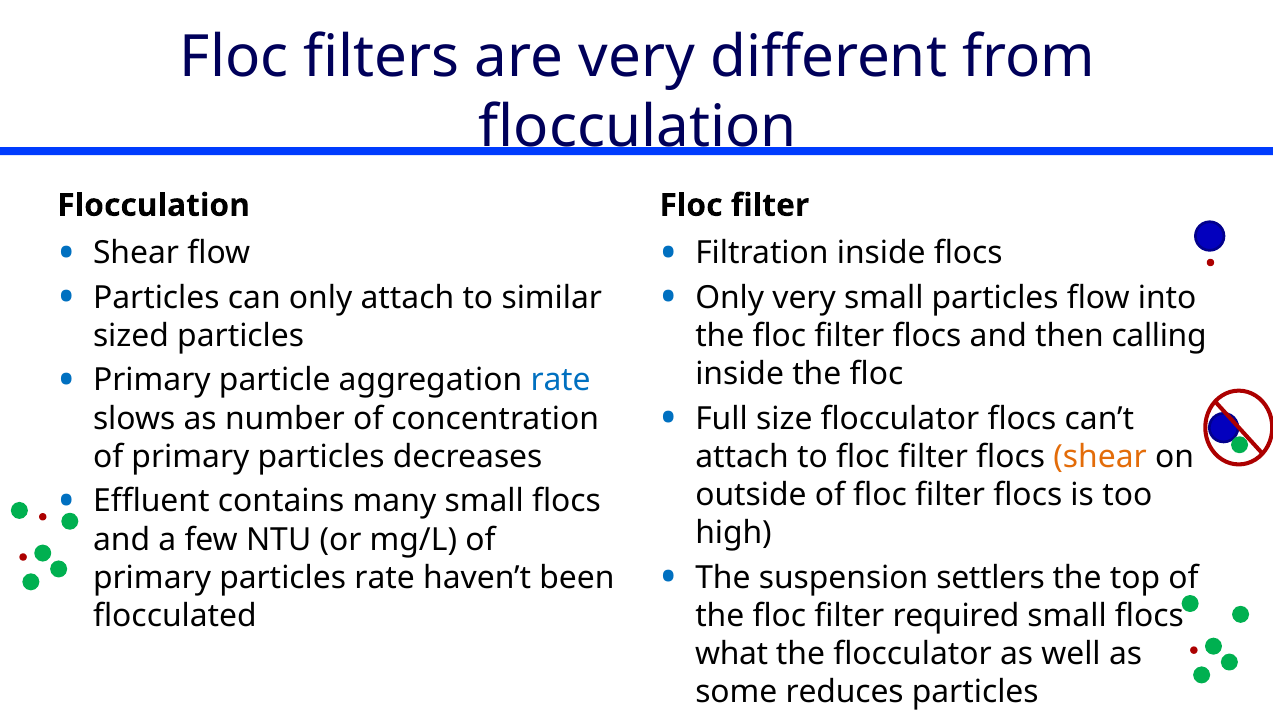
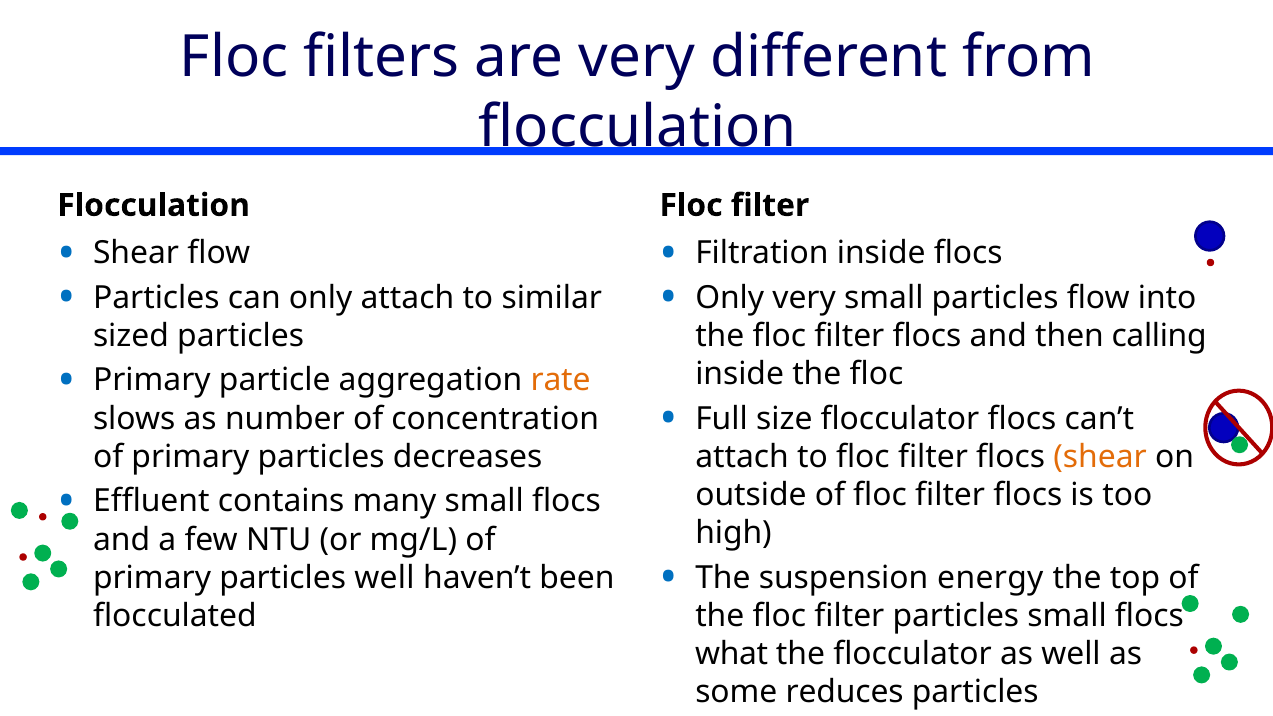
rate colour: blue -> orange (561, 380)
settlers: settlers -> energy (990, 578)
particles rate: rate -> well (384, 578)
filter required: required -> particles (956, 616)
